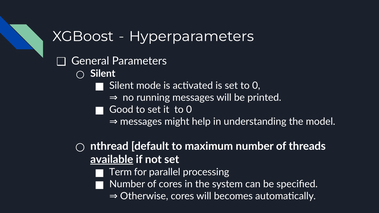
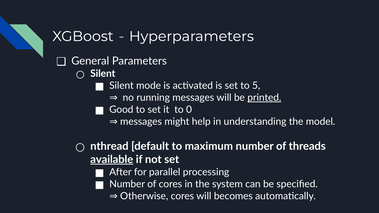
set to 0: 0 -> 5 (256, 86)
printed underline: none -> present (264, 98)
Term: Term -> After (120, 172)
